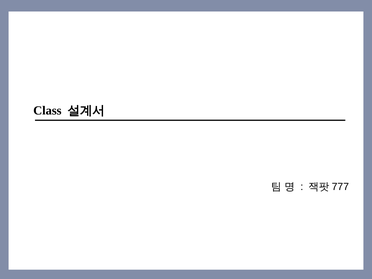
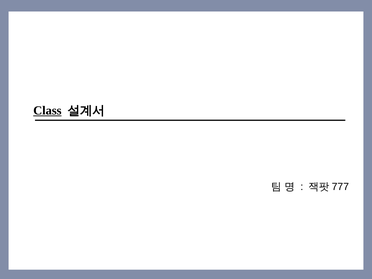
Class underline: none -> present (47, 110)
